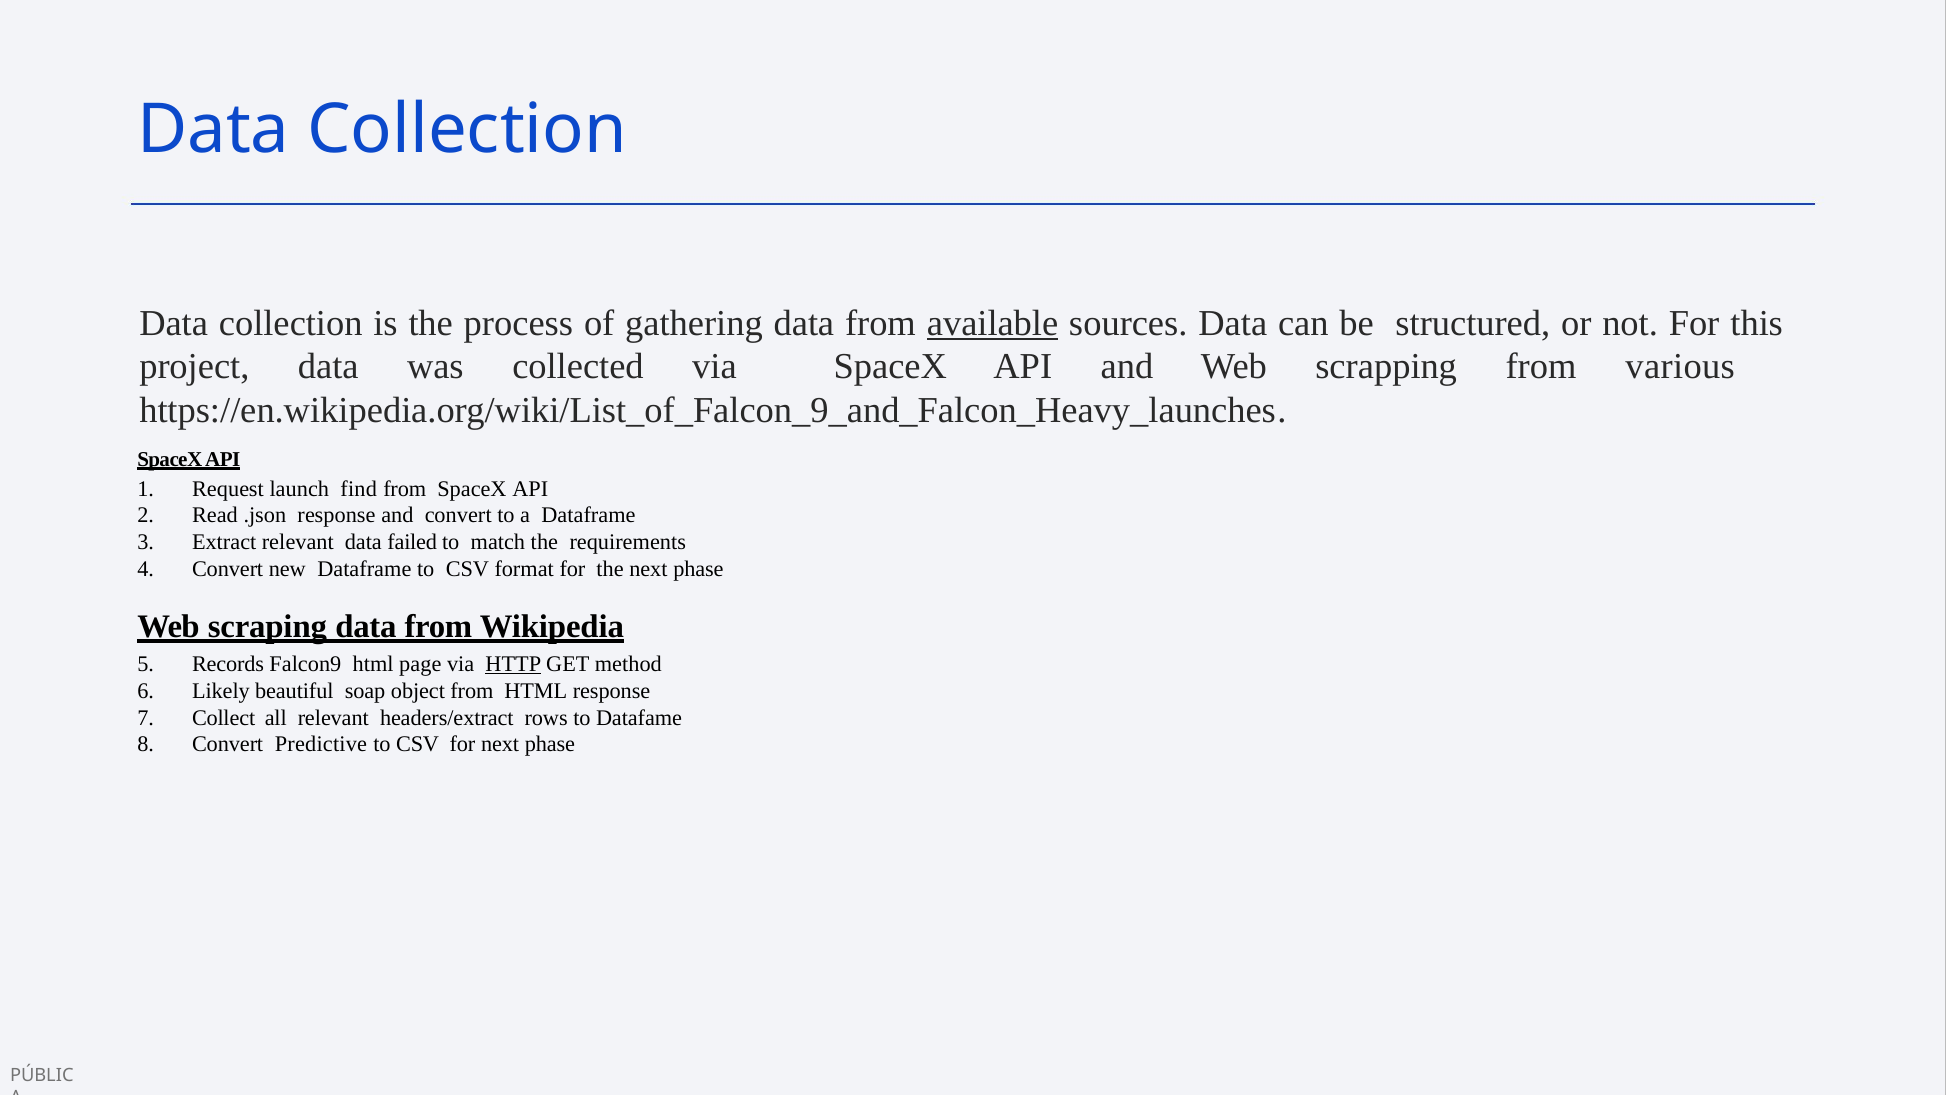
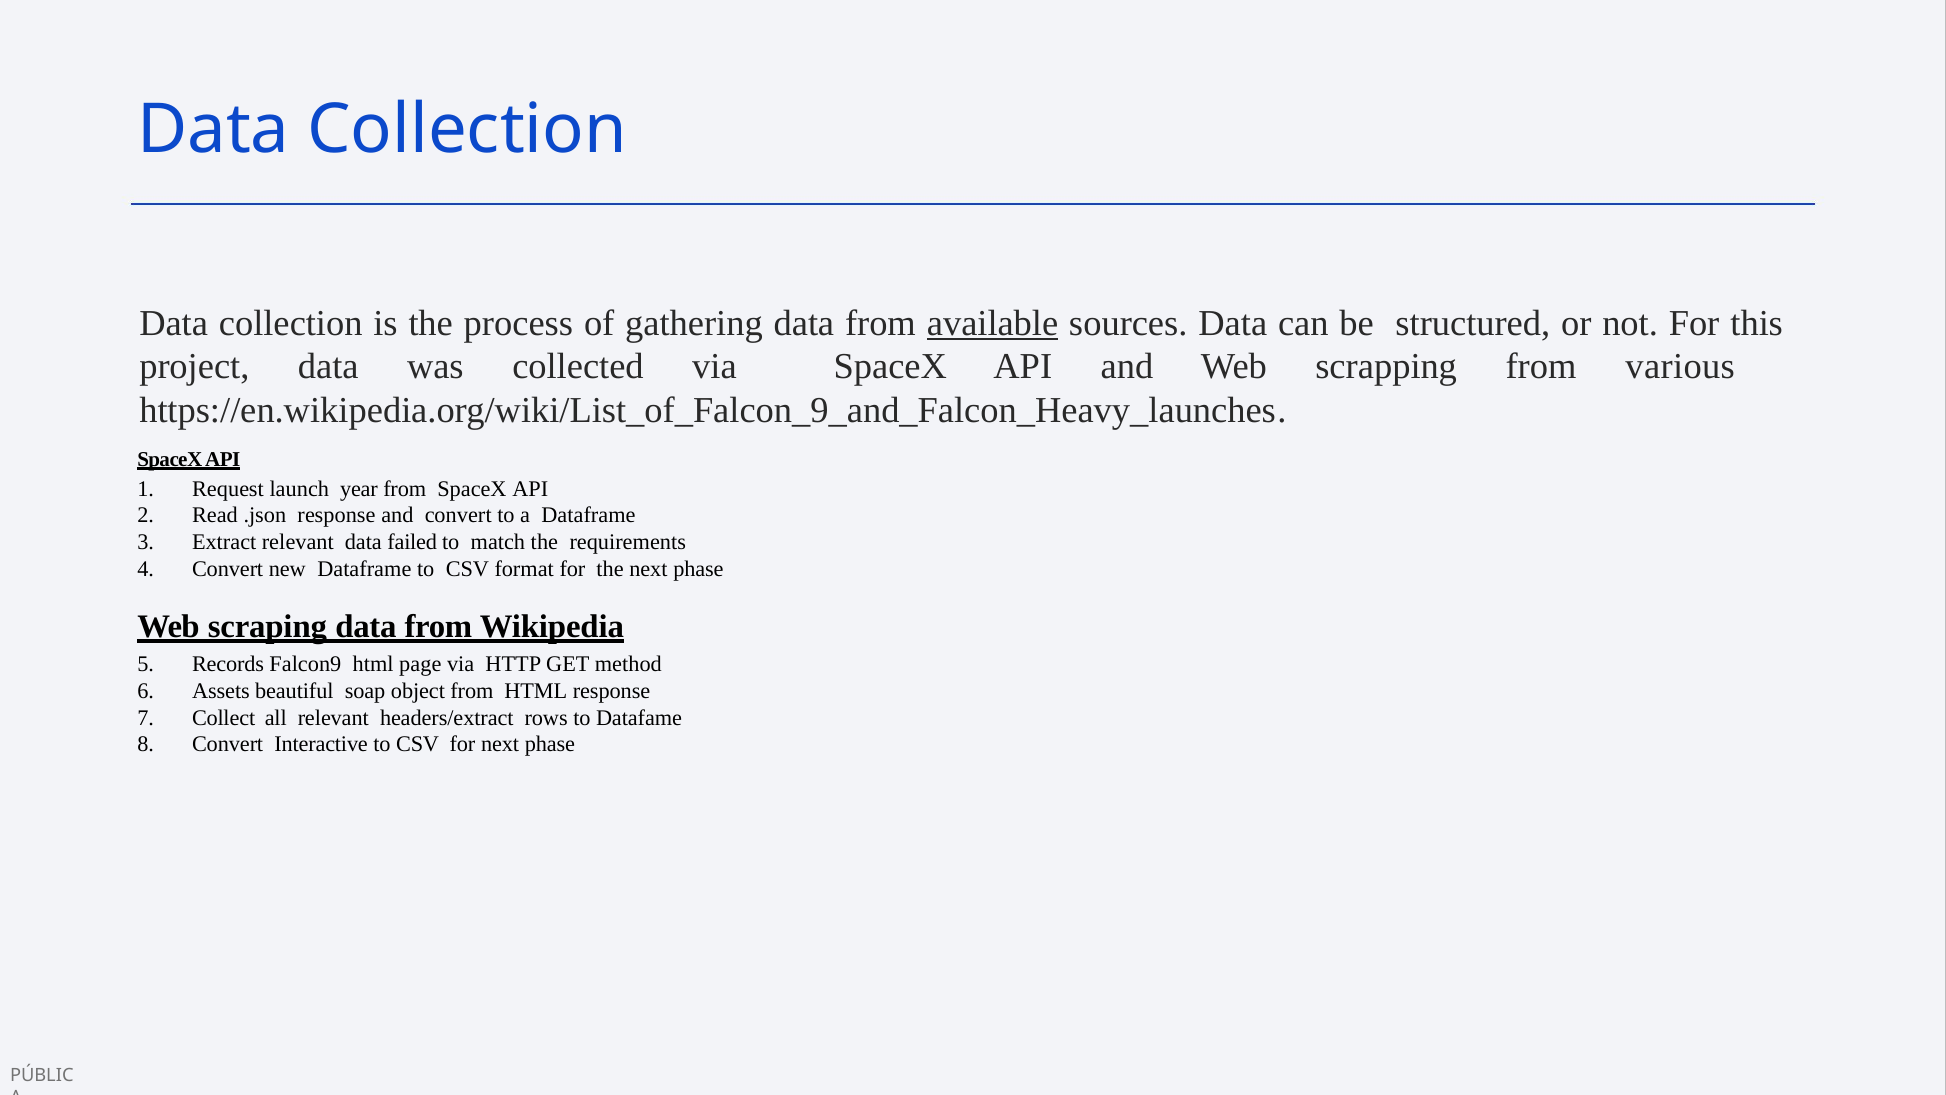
find: find -> year (359, 489)
HTTP underline: present -> none (513, 664)
Likely: Likely -> Assets (221, 691)
Predictive: Predictive -> Interactive (321, 744)
